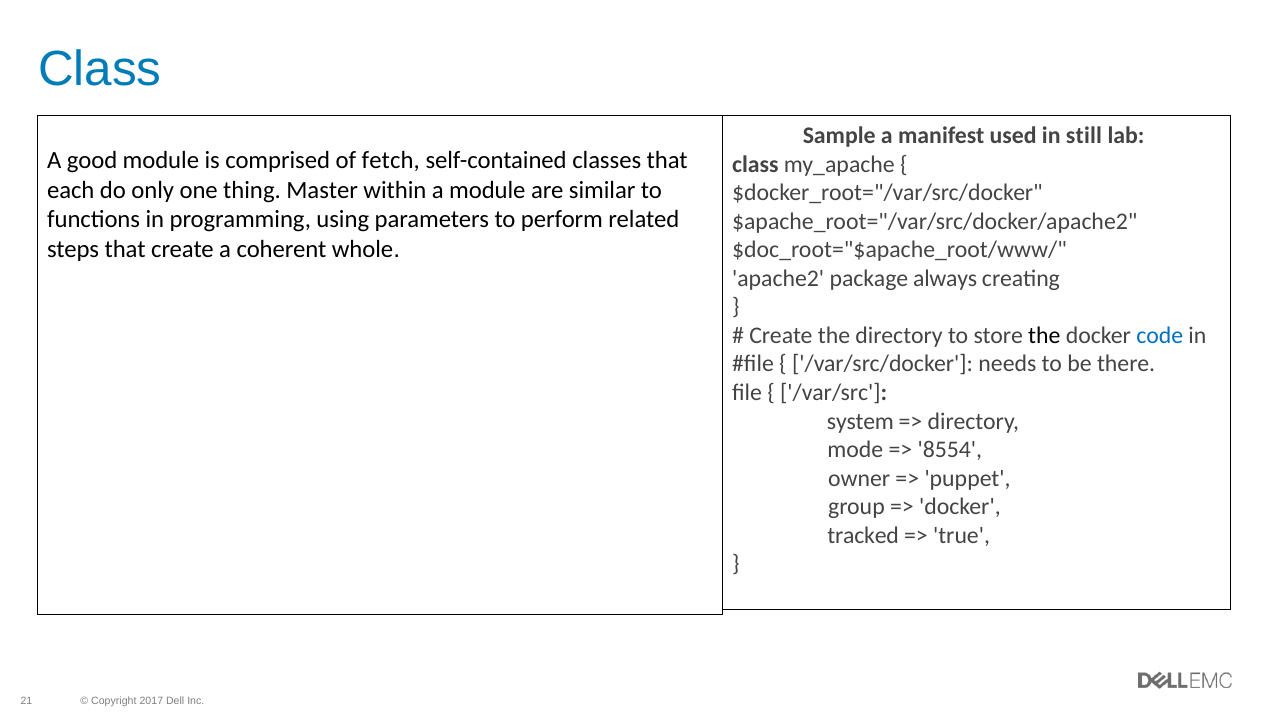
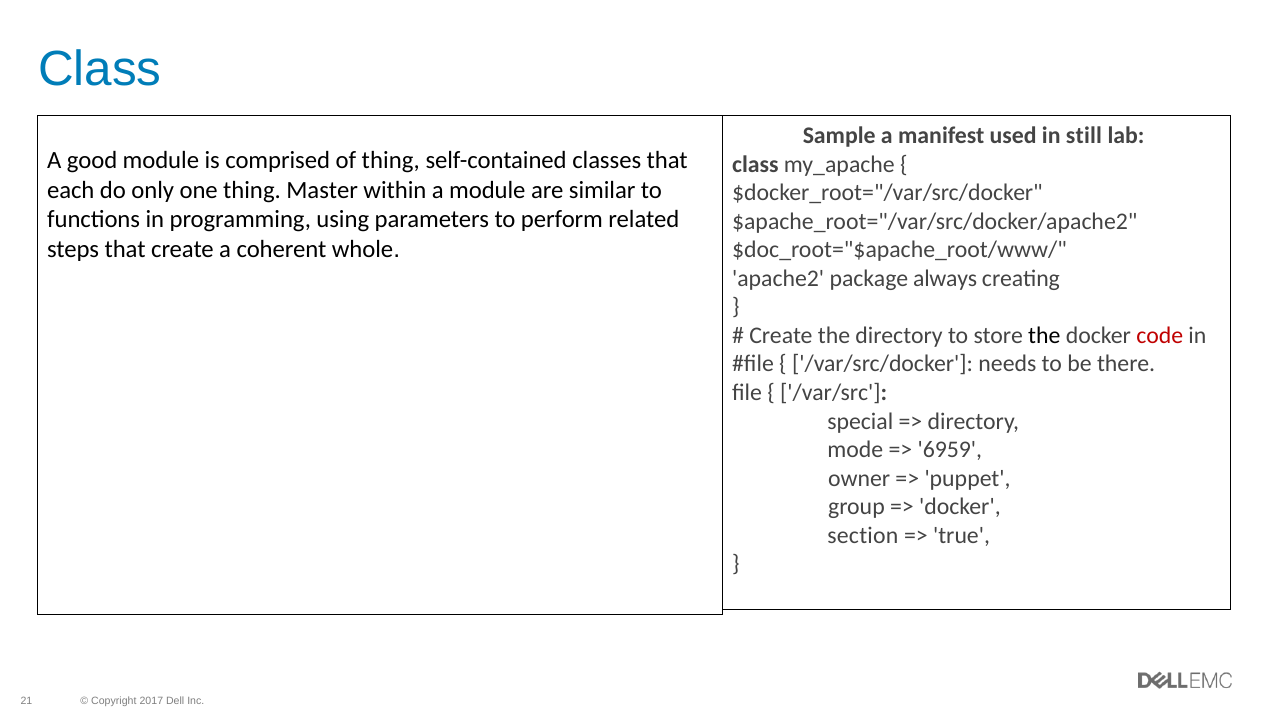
of fetch: fetch -> thing (391, 161)
code colour: blue -> red (1160, 335)
system: system -> special (860, 421)
8554: 8554 -> 6959 (950, 450)
tracked: tracked -> section (863, 535)
